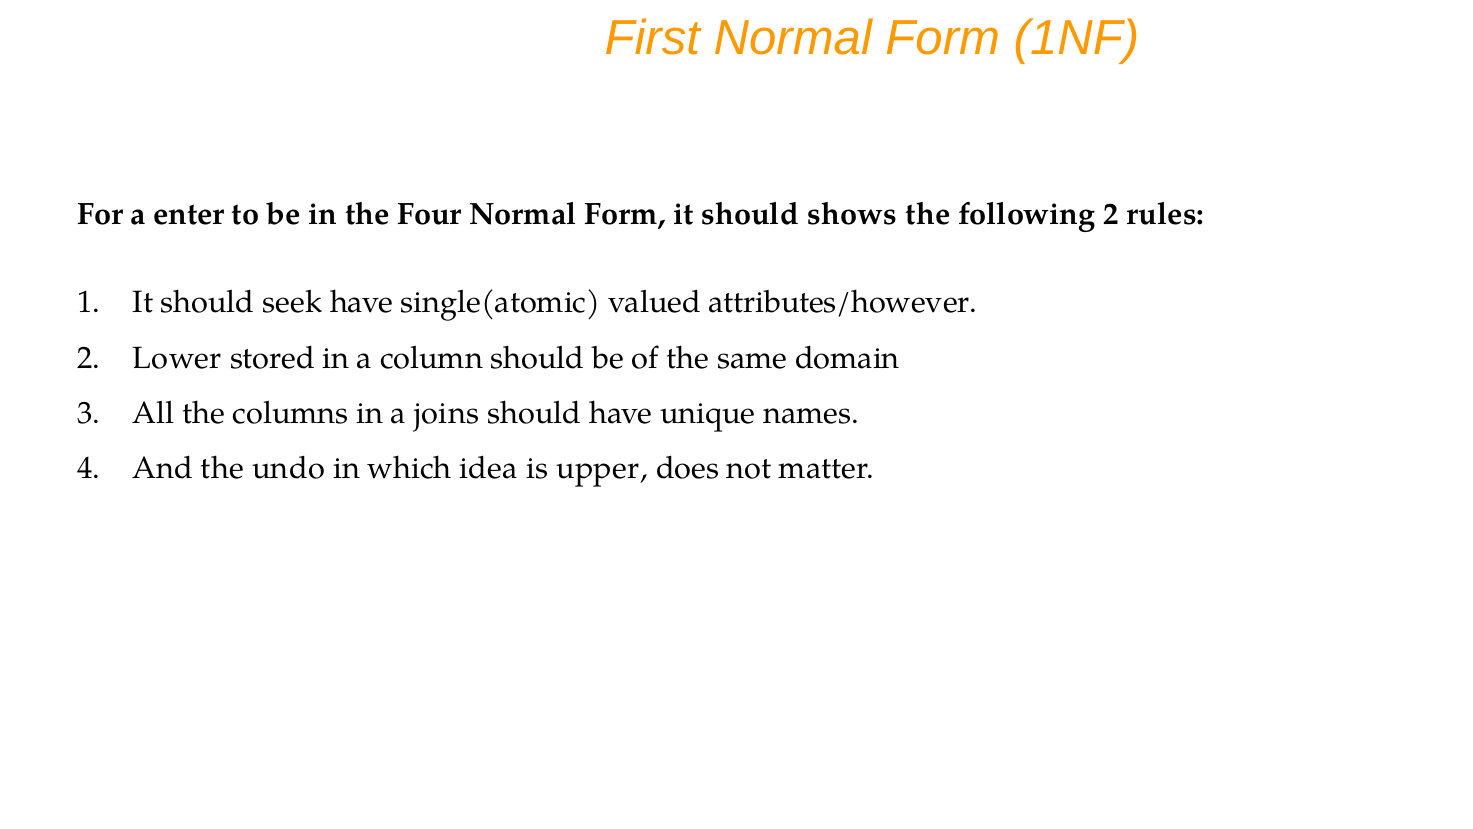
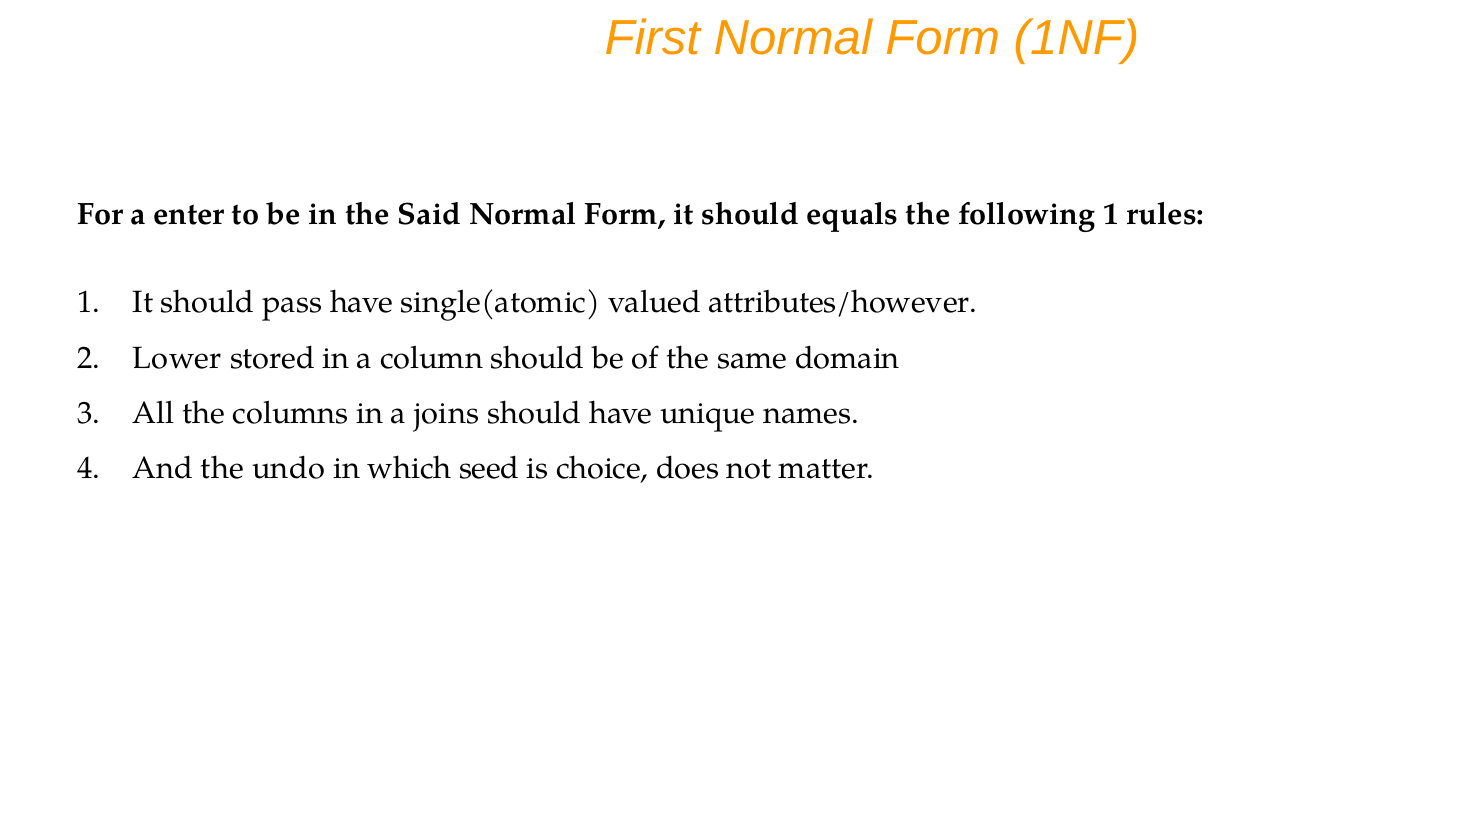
Four: Four -> Said (430, 214)
shows: shows -> equals (852, 214)
following 2: 2 -> 1 (1111, 214)
seek: seek -> pass (292, 302)
idea: idea -> seed (489, 468)
upper: upper -> choice (602, 468)
